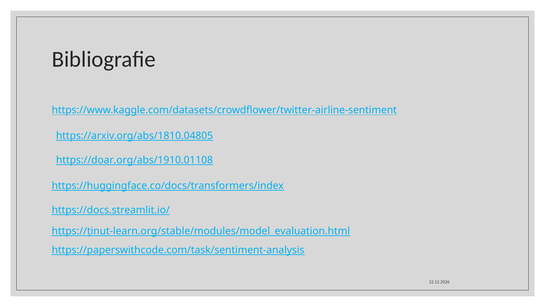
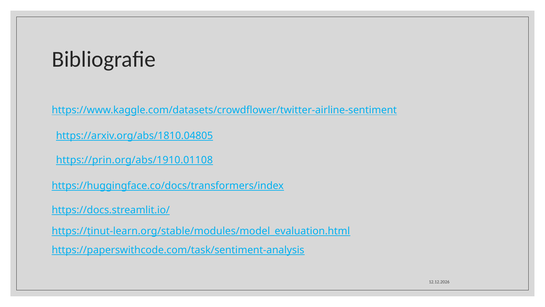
https://doar.org/abs/1910.01108: https://doar.org/abs/1910.01108 -> https://prin.org/abs/1910.01108 (134, 160)
